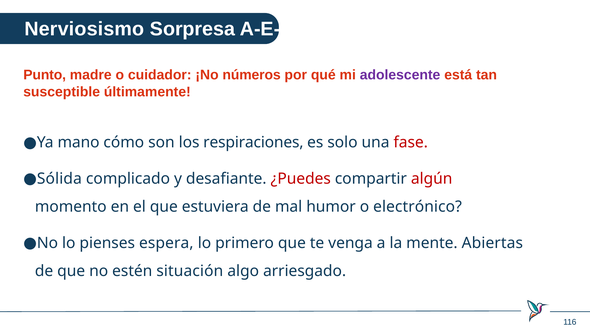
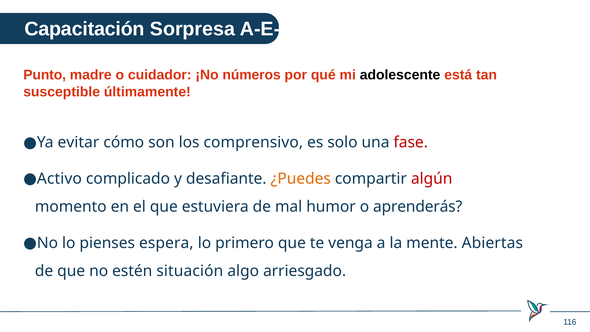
Nerviosismo: Nerviosismo -> Capacitación (84, 29)
adolescente colour: purple -> black (400, 75)
mano: mano -> evitar (78, 142)
respiraciones: respiraciones -> comprensivo (253, 142)
Sólida: Sólida -> Activo (59, 179)
¿Puedes colour: red -> orange (301, 179)
electrónico: electrónico -> aprenderás (418, 207)
